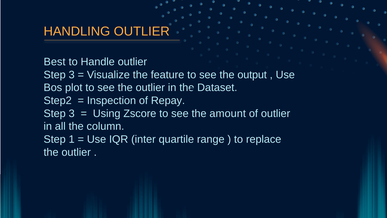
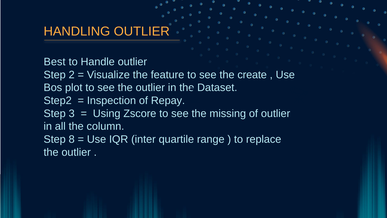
3: 3 -> 2 (72, 75)
output: output -> create (252, 75)
amount: amount -> missing (228, 113)
1: 1 -> 8 (72, 139)
